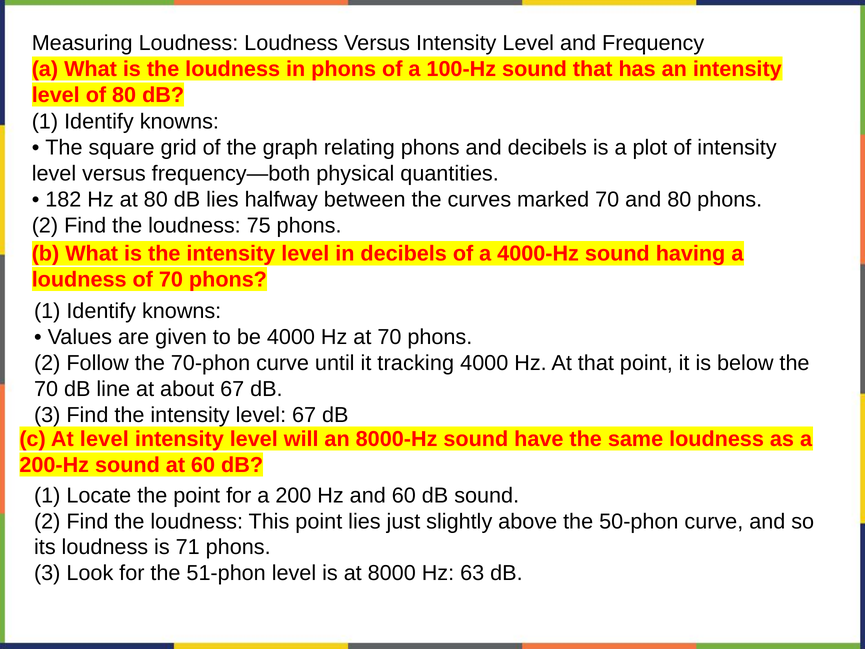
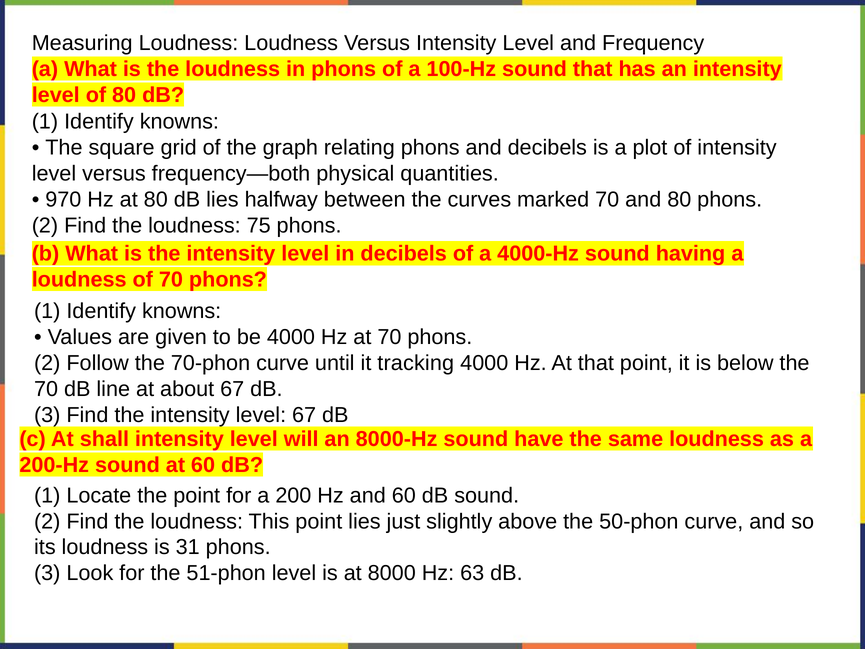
182: 182 -> 970 (63, 199)
At level: level -> shall (104, 439)
71: 71 -> 31 (188, 547)
